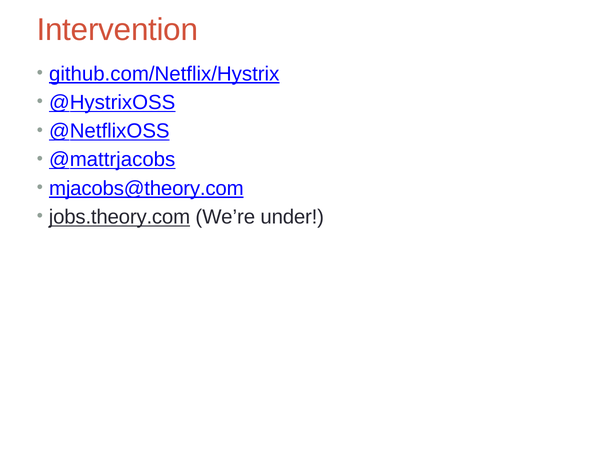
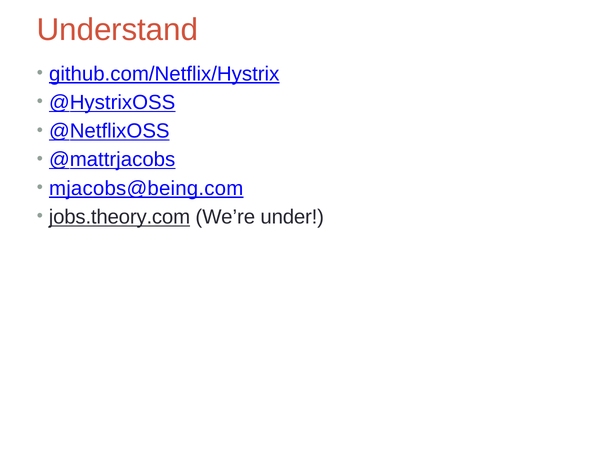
Intervention: Intervention -> Understand (117, 30)
mjacobs@theory.com: mjacobs@theory.com -> mjacobs@being.com (146, 188)
